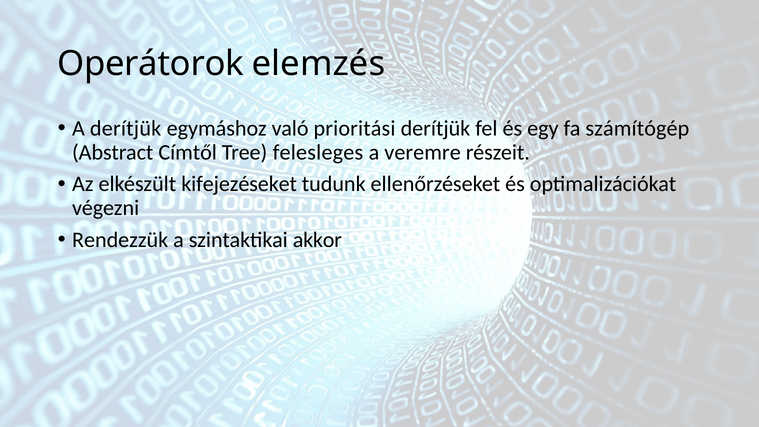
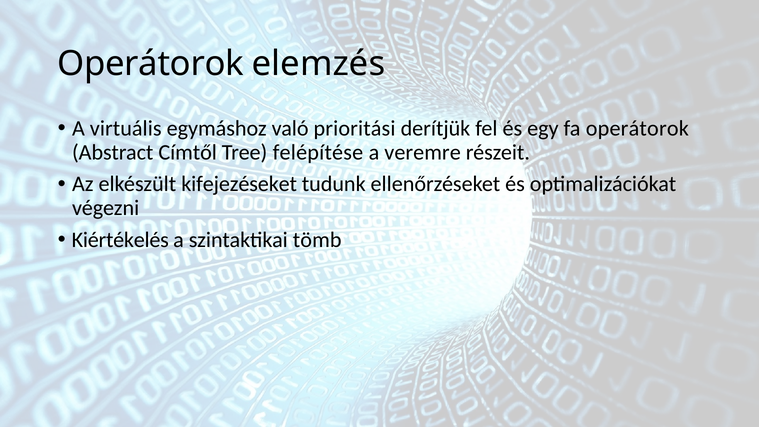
A derítjük: derítjük -> virtuális (126, 128)
fa számítógép: számítógép -> operátorok (637, 128)
felesleges: felesleges -> felépítése (318, 152)
Rendezzük: Rendezzük -> Kiértékelés (120, 240)
akkor: akkor -> tömb (317, 240)
